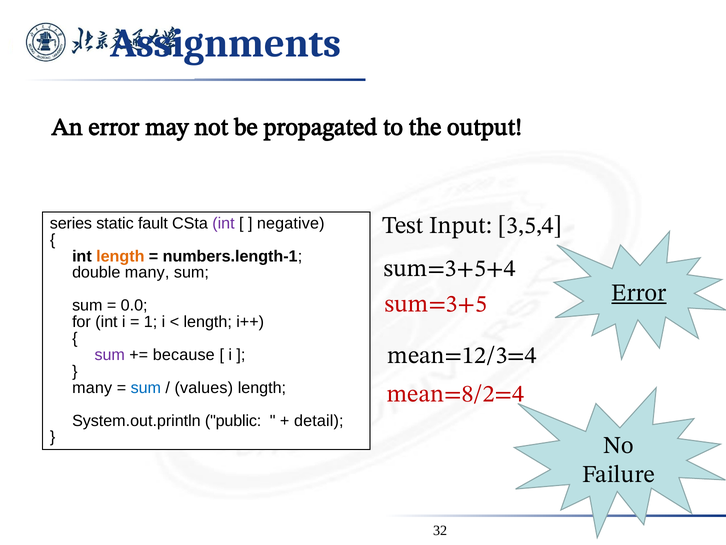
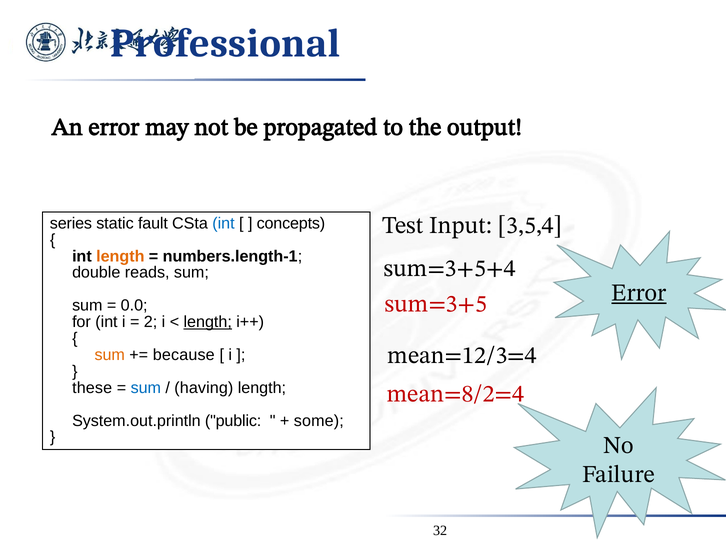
Assignments: Assignments -> Professional (225, 43)
int colour: purple -> blue (223, 223)
negative: negative -> concepts (291, 223)
double many: many -> reads (147, 272)
1: 1 -> 2 (151, 322)
length underline: none -> present (208, 322)
sum colour: purple -> orange (110, 355)
many: many -> these (92, 387)
values: values -> having (204, 387)
detail: detail -> some (319, 420)
